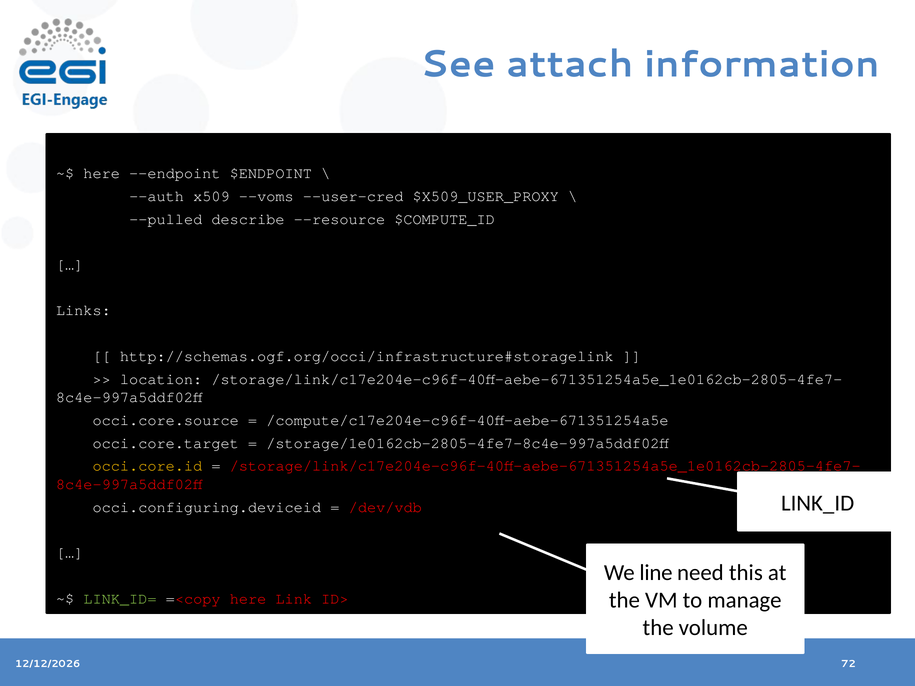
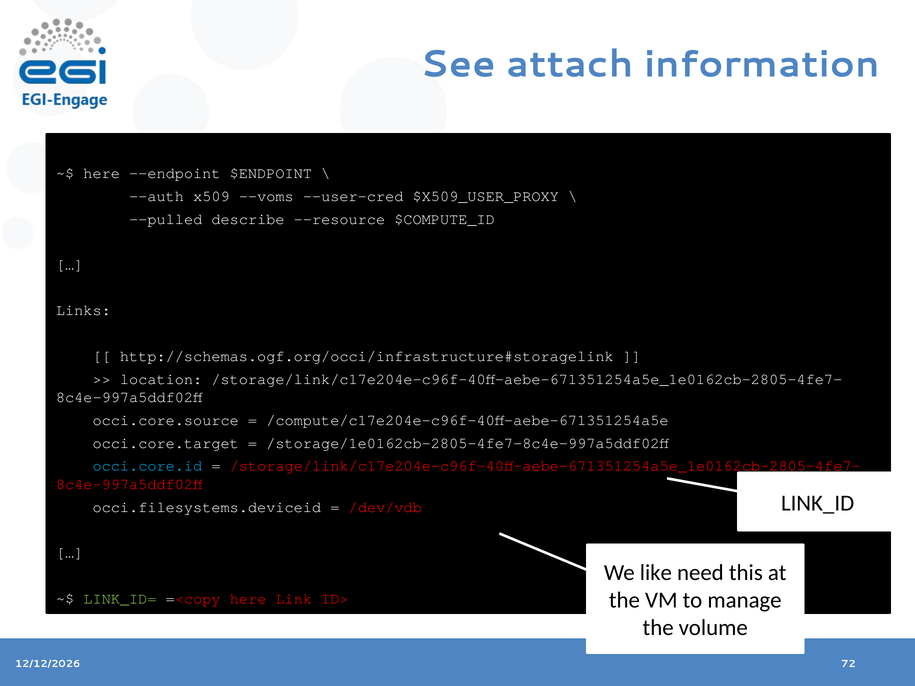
occi.core.id colour: yellow -> light blue (147, 466)
occi.configuring.deviceid: occi.configuring.deviceid -> occi.filesystems.deviceid (207, 507)
line: line -> like (656, 573)
